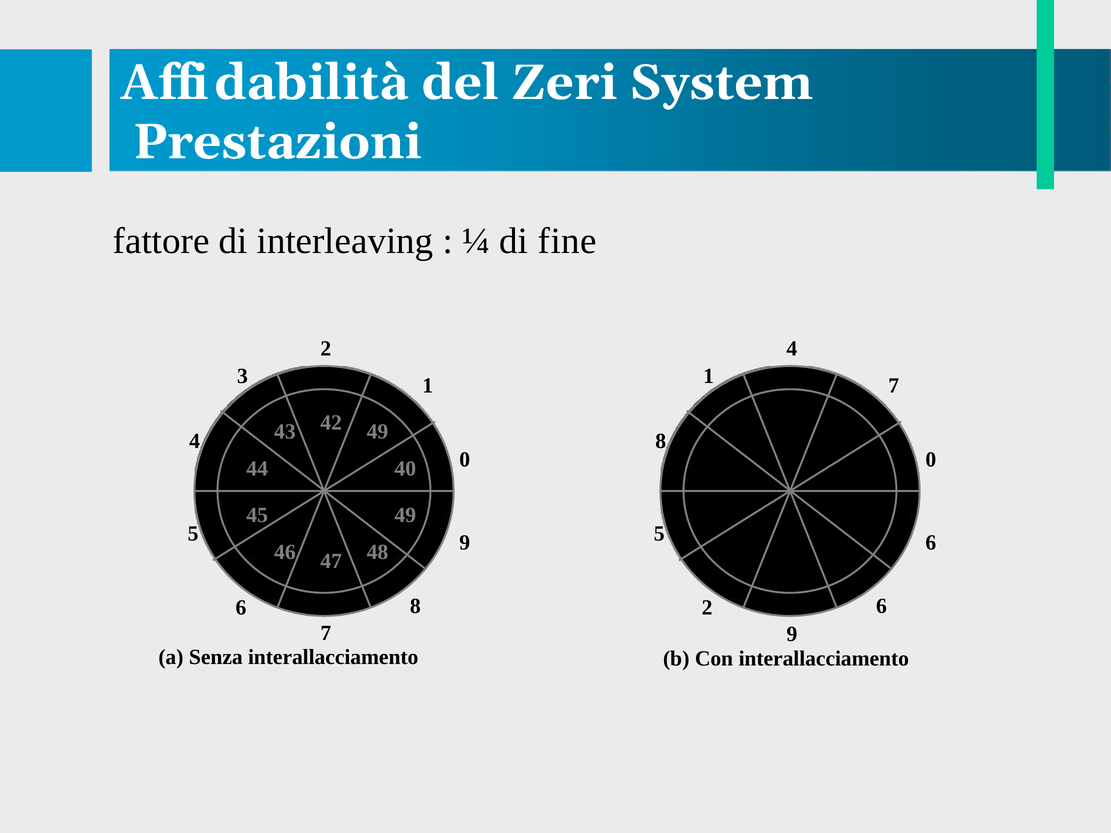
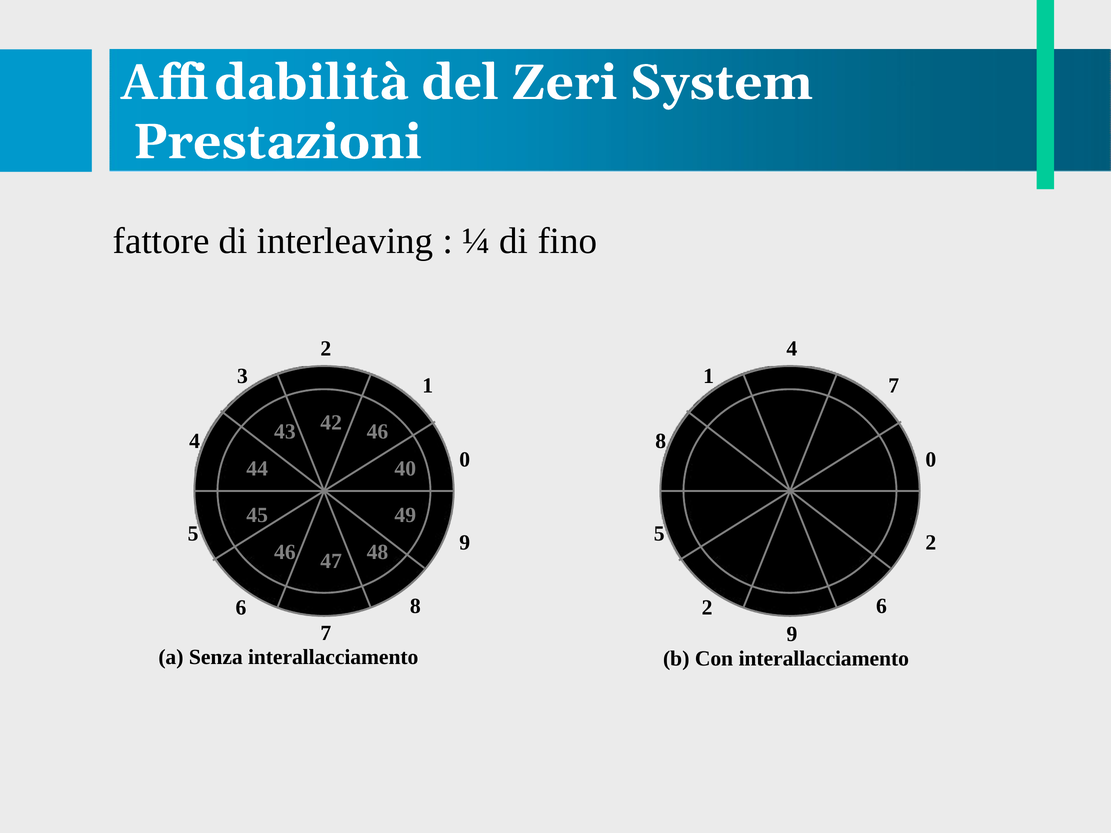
fine: fine -> fino (567, 241)
42 49: 49 -> 46 (377, 432)
5 6: 6 -> 2 (931, 543)
